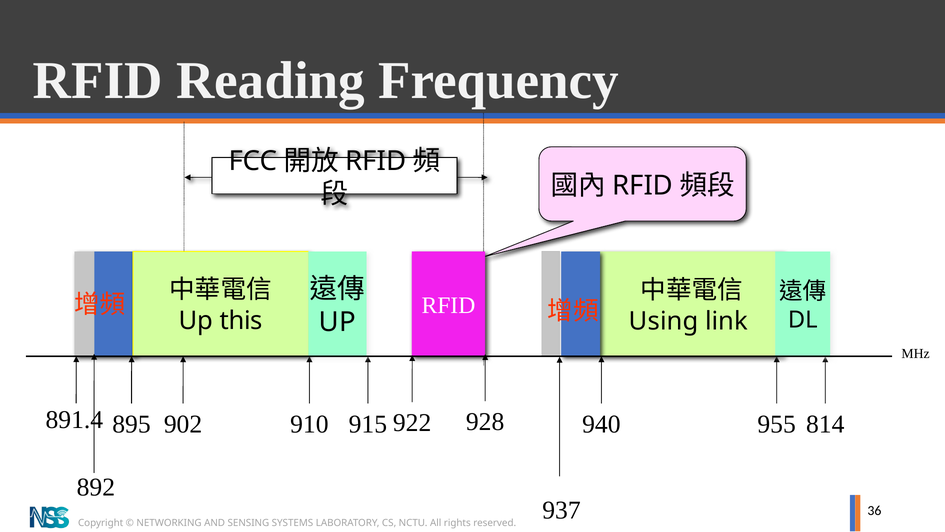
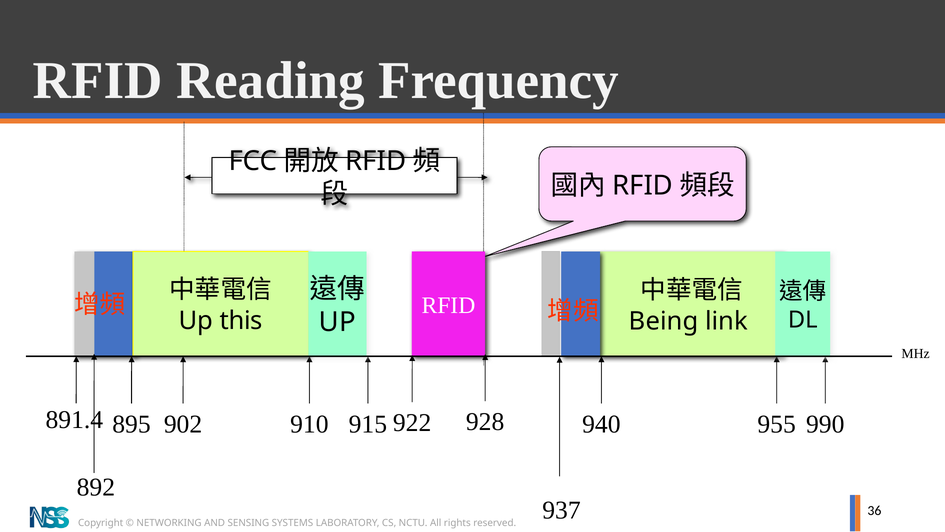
Using: Using -> Being (664, 321)
814: 814 -> 990 (825, 424)
